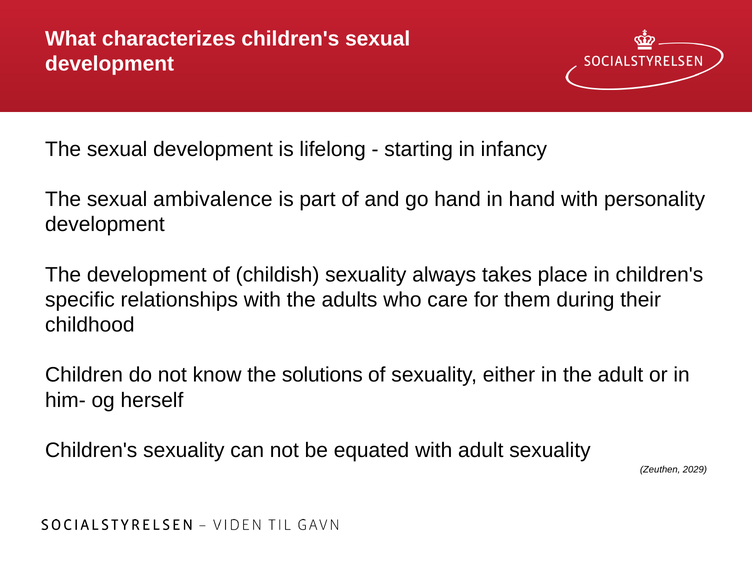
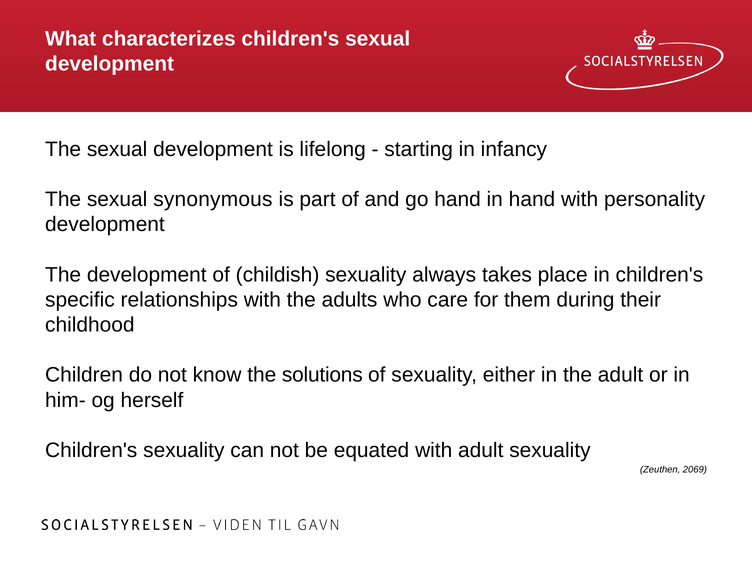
ambivalence: ambivalence -> synonymous (213, 200)
2029: 2029 -> 2069 (695, 470)
